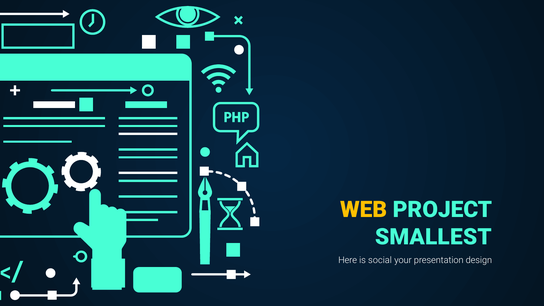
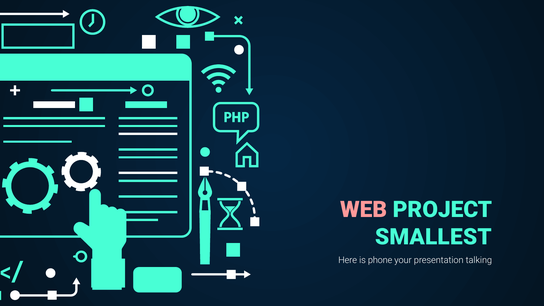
WEB colour: yellow -> pink (364, 210)
social: social -> phone (380, 260)
design: design -> talking (479, 260)
